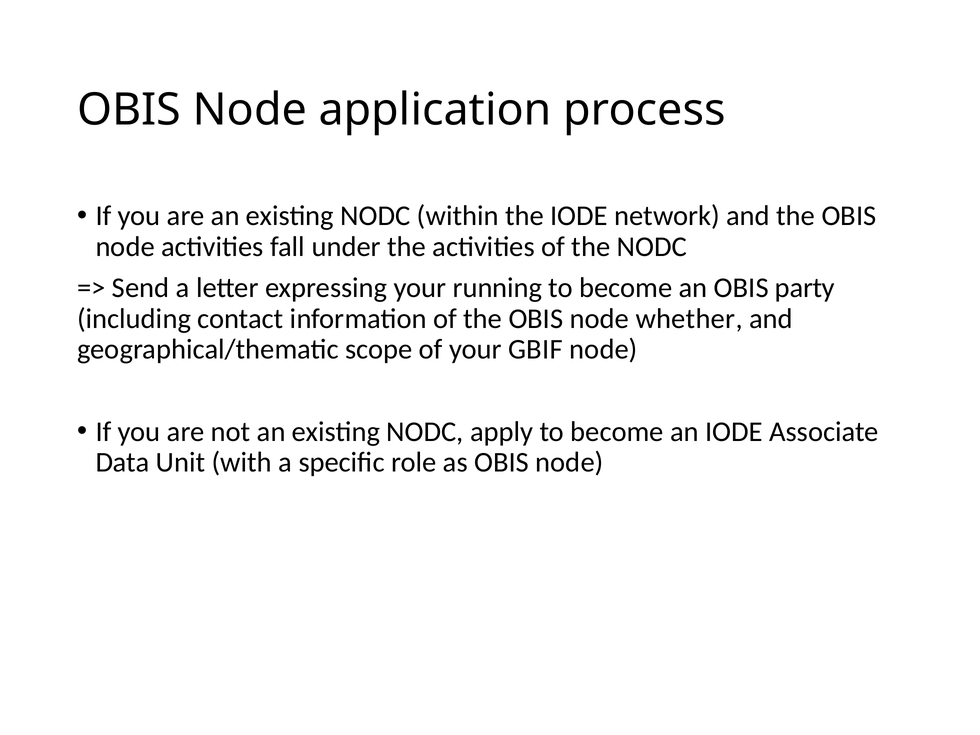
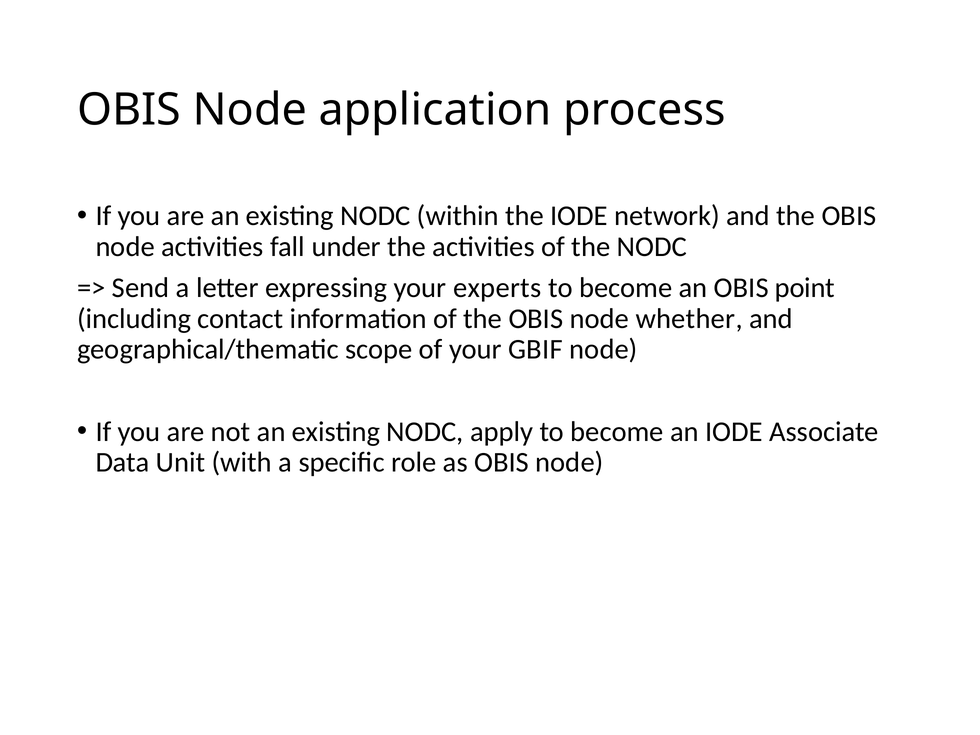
running: running -> experts (497, 288)
party: party -> point (805, 288)
